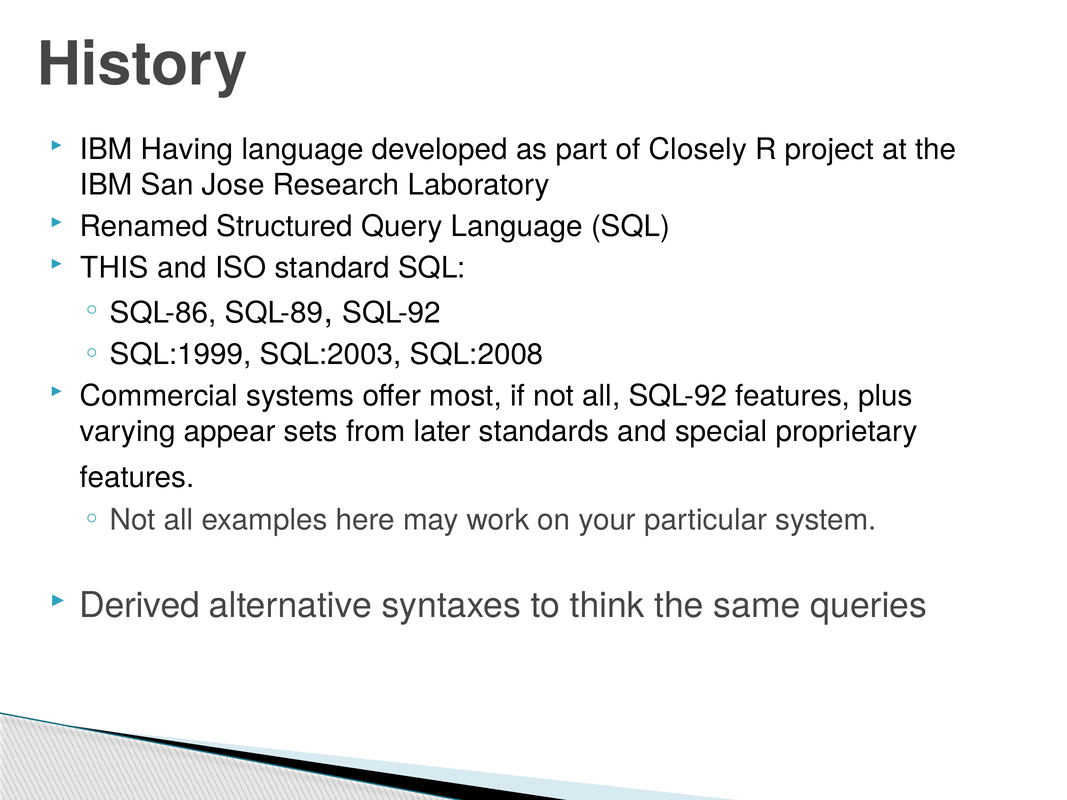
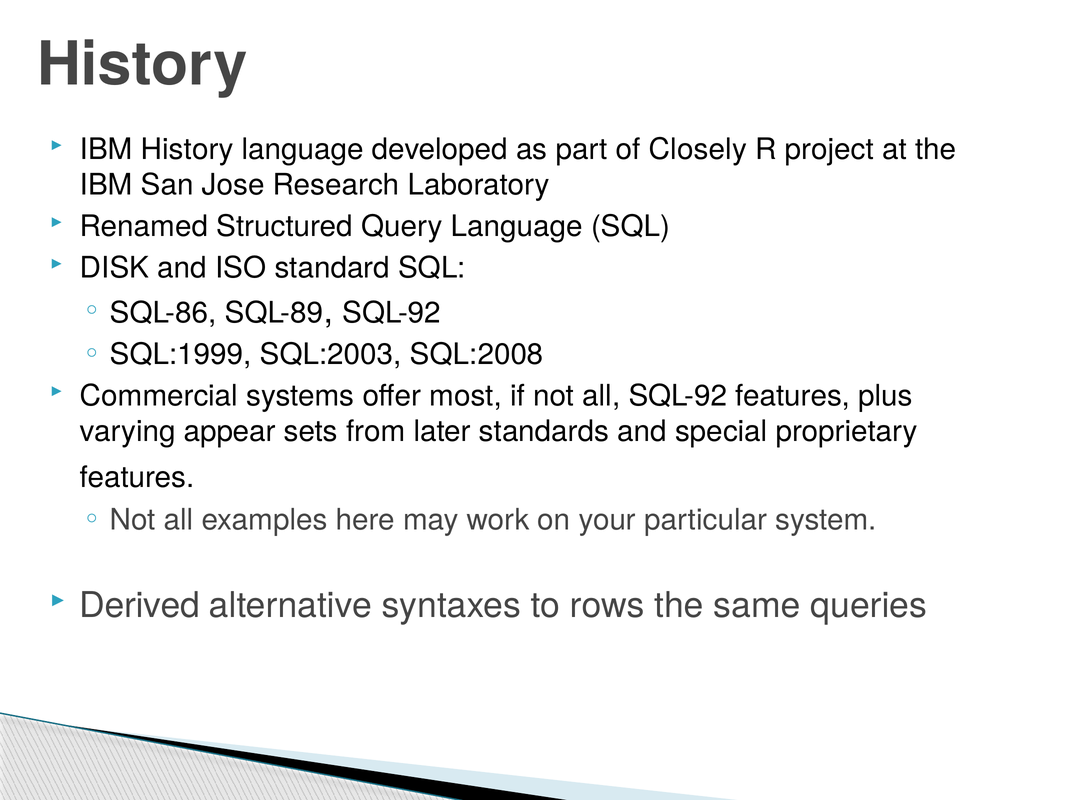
IBM Having: Having -> History (187, 150)
THIS: THIS -> DISK (115, 268)
think: think -> rows (607, 606)
